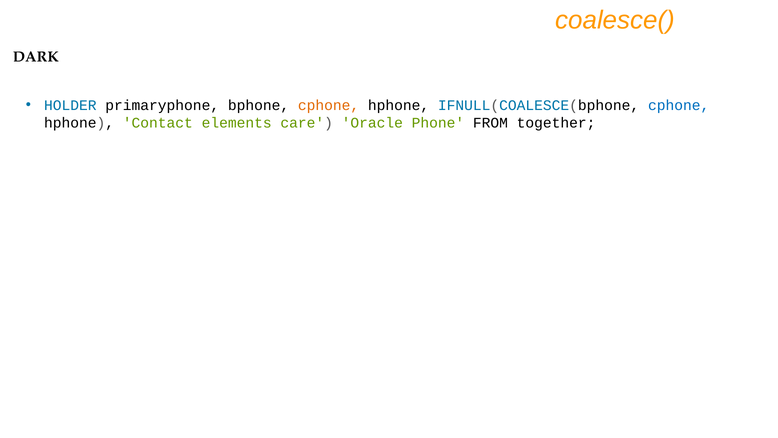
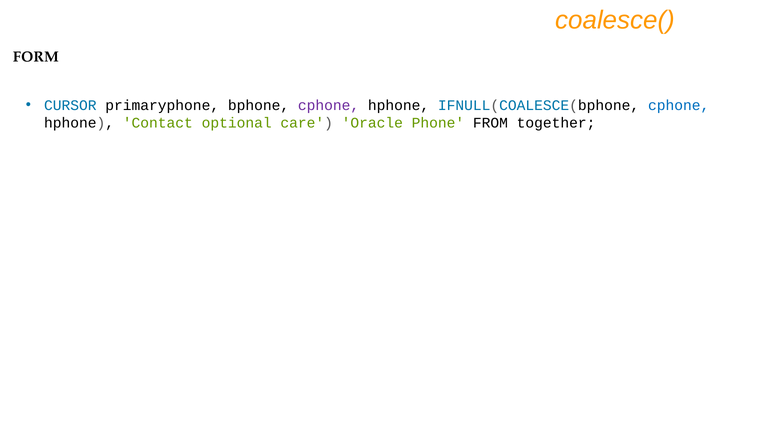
DARK: DARK -> FORM (36, 57)
HOLDER: HOLDER -> CURSOR (70, 105)
cphone colour: orange -> purple (329, 105)
elements: elements -> optional (237, 123)
